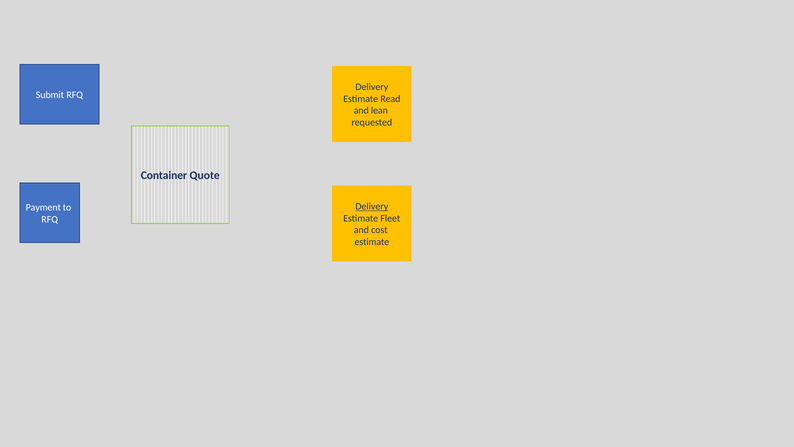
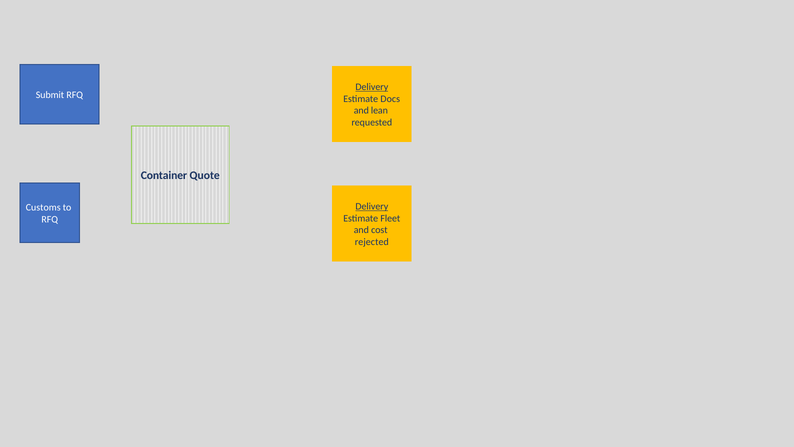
Delivery underline: none -> present (372, 87)
Read: Read -> Docs (390, 99)
Payment: Payment -> Customs (43, 207)
estimate: estimate -> rejected (372, 242)
